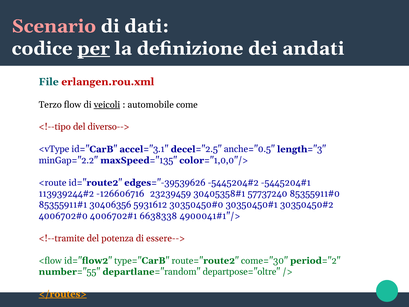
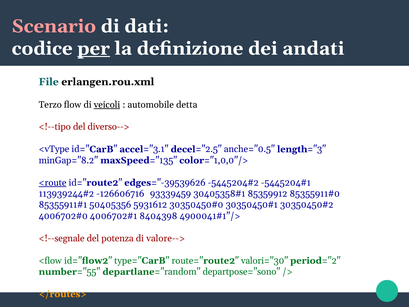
erlangen.rou.xml colour: red -> black (108, 82)
come: come -> detta (187, 105)
minGap="2.2: minGap="2.2 -> minGap="8.2 (68, 160)
<route underline: none -> present (53, 182)
23239459: 23239459 -> 93339459 (171, 194)
57737240: 57737240 -> 85359912 (268, 194)
30406356: 30406356 -> 50405356 (110, 205)
6638338: 6638338 -> 8404398 (158, 216)
<!--tramite: <!--tramite -> <!--segnale (62, 238)
essere-->: essere--> -> valore--> (166, 238)
come="30: come="30 -> valori="30 (264, 260)
departpose="oltre: departpose="oltre -> departpose="sono (241, 271)
</routes> underline: present -> none (63, 294)
